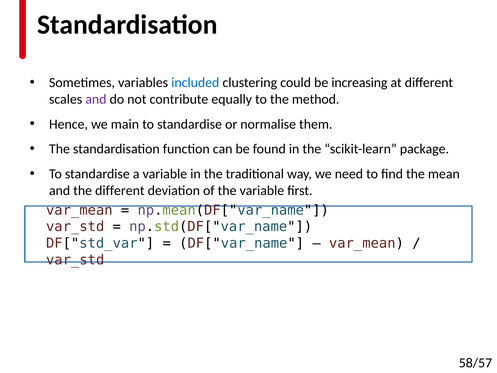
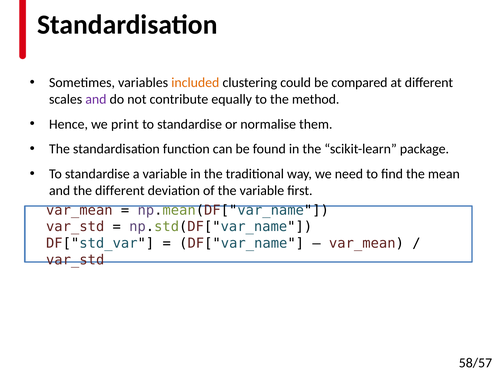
included colour: blue -> orange (195, 83)
increasing: increasing -> compared (359, 83)
main: main -> print (125, 124)
